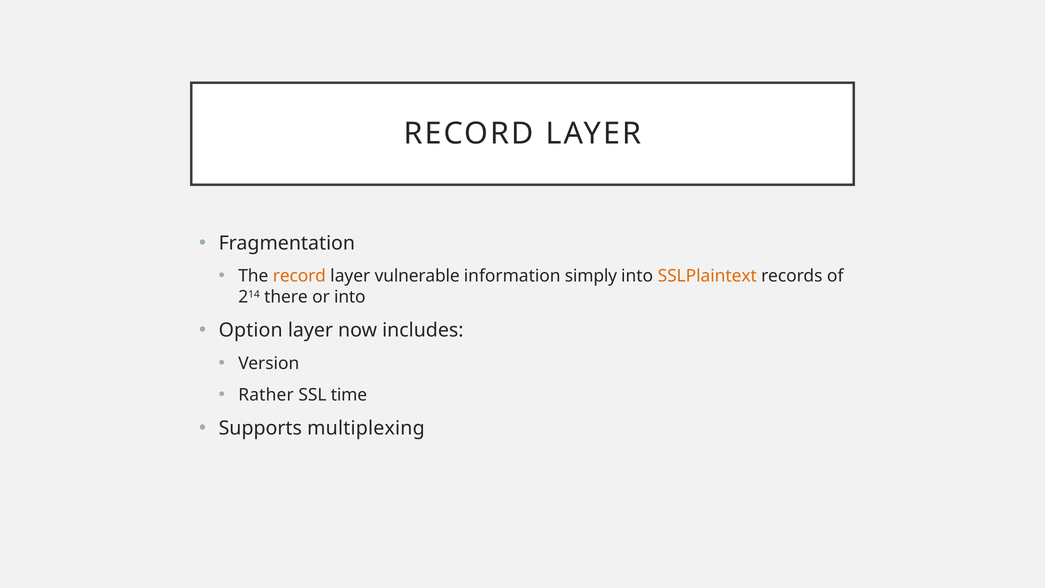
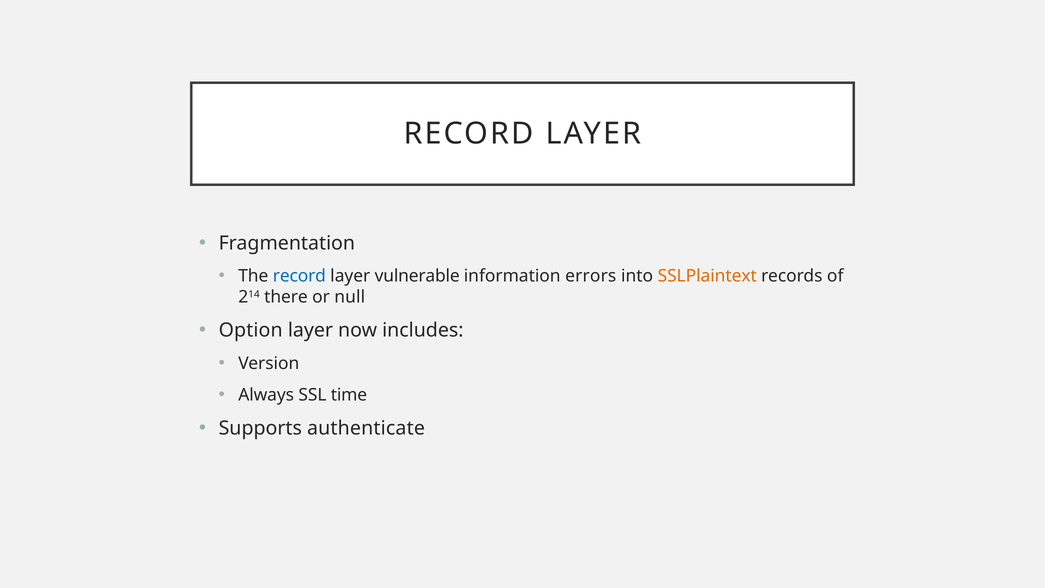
record colour: orange -> blue (299, 276)
simply: simply -> errors (591, 276)
or into: into -> null (350, 297)
Rather: Rather -> Always (266, 395)
multiplexing: multiplexing -> authenticate (366, 428)
